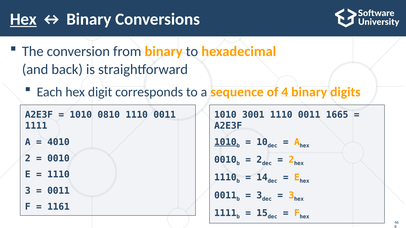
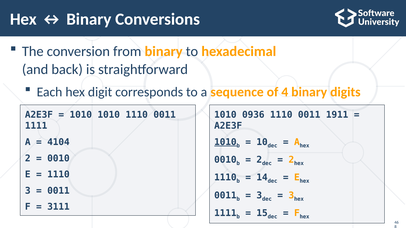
Hex underline: present -> none (23, 19)
1010 0810: 0810 -> 1010 (109, 115)
3001: 3001 -> 0936 (253, 115)
1665: 1665 -> 1911 (337, 115)
4010: 4010 -> 4104 (58, 142)
1161: 1161 -> 3111 (58, 207)
